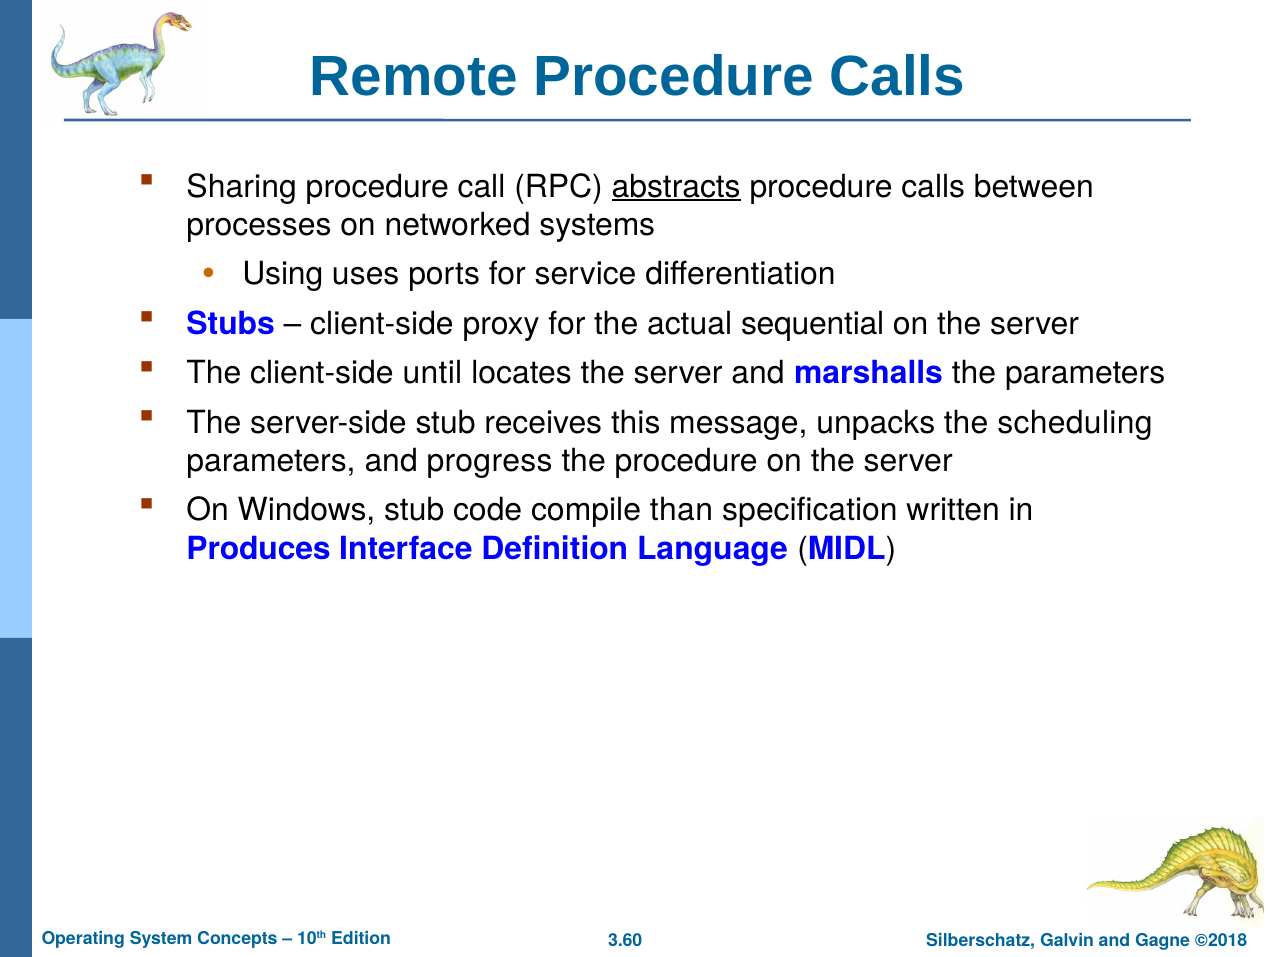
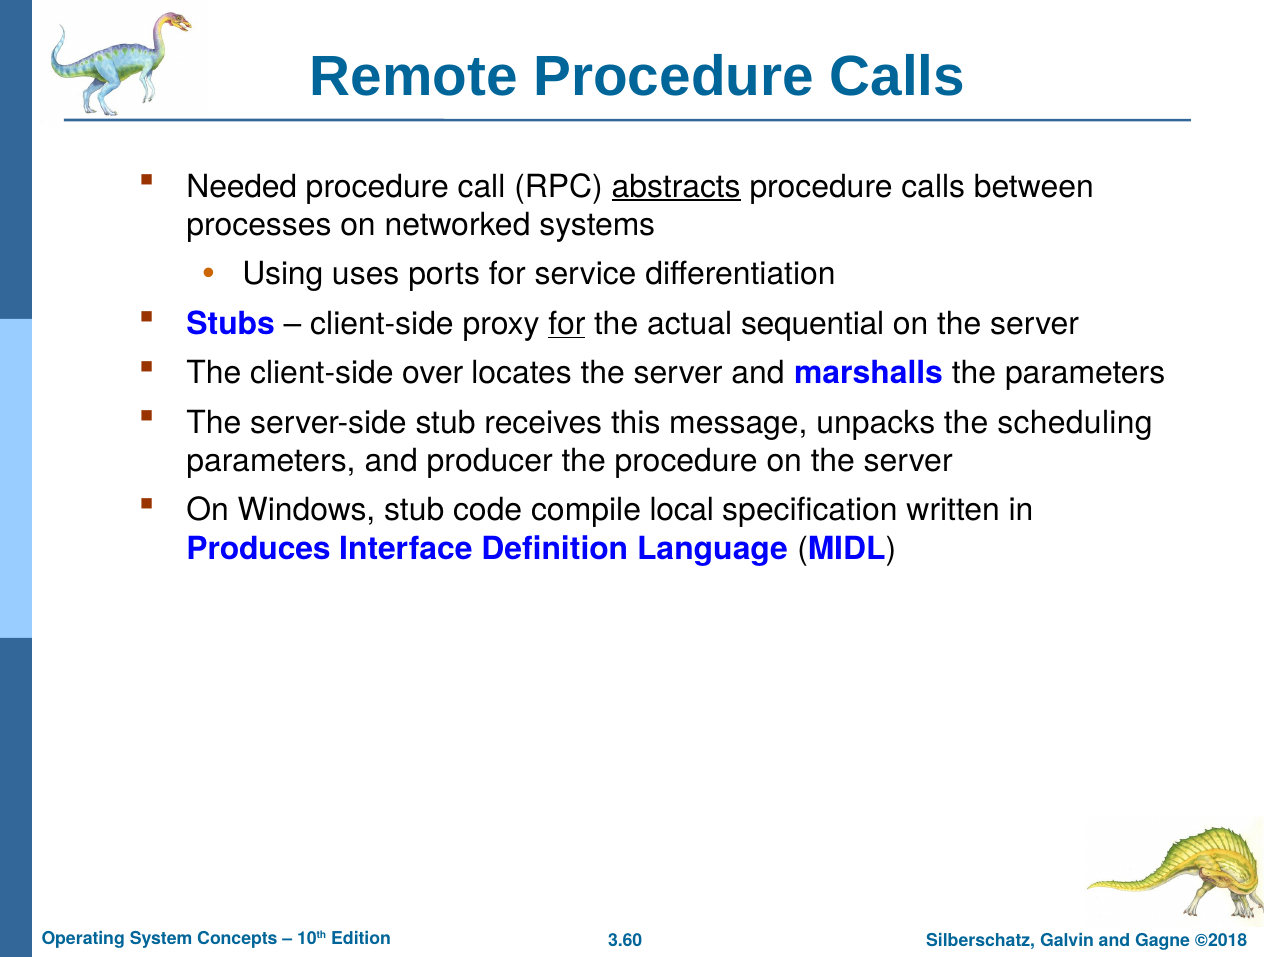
Sharing: Sharing -> Needed (242, 187)
for underline: none -> present (567, 324)
until: until -> over (433, 373)
progress: progress -> producer (490, 461)
than: than -> local (682, 510)
